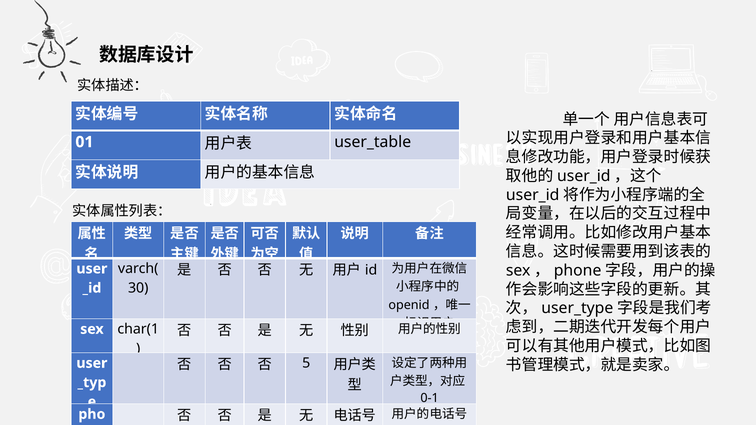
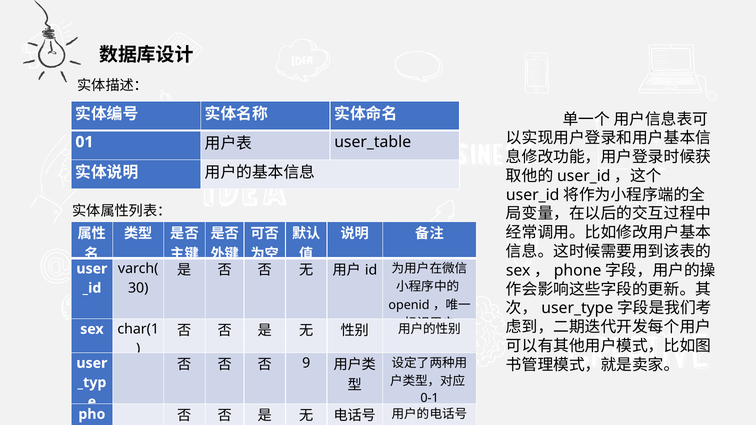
5: 5 -> 9 (306, 363)
